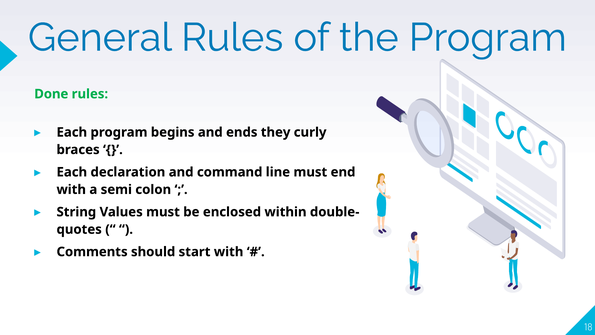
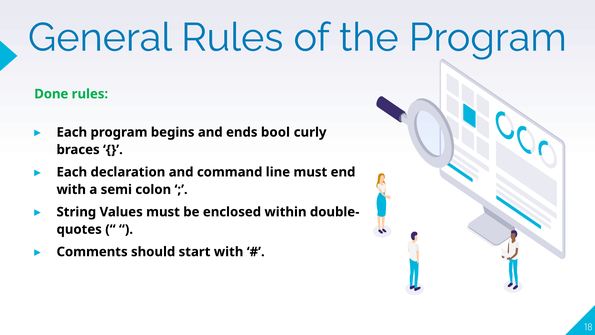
they: they -> bool (276, 132)
